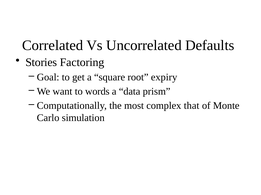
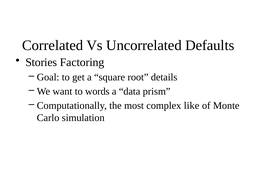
expiry: expiry -> details (164, 78)
that: that -> like (192, 106)
